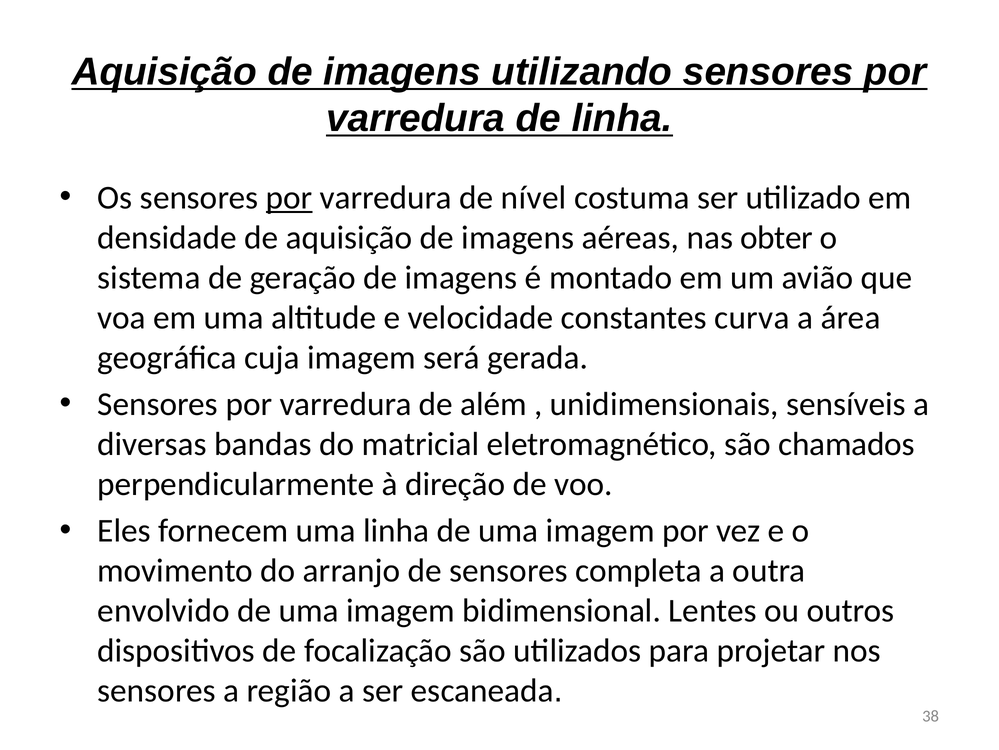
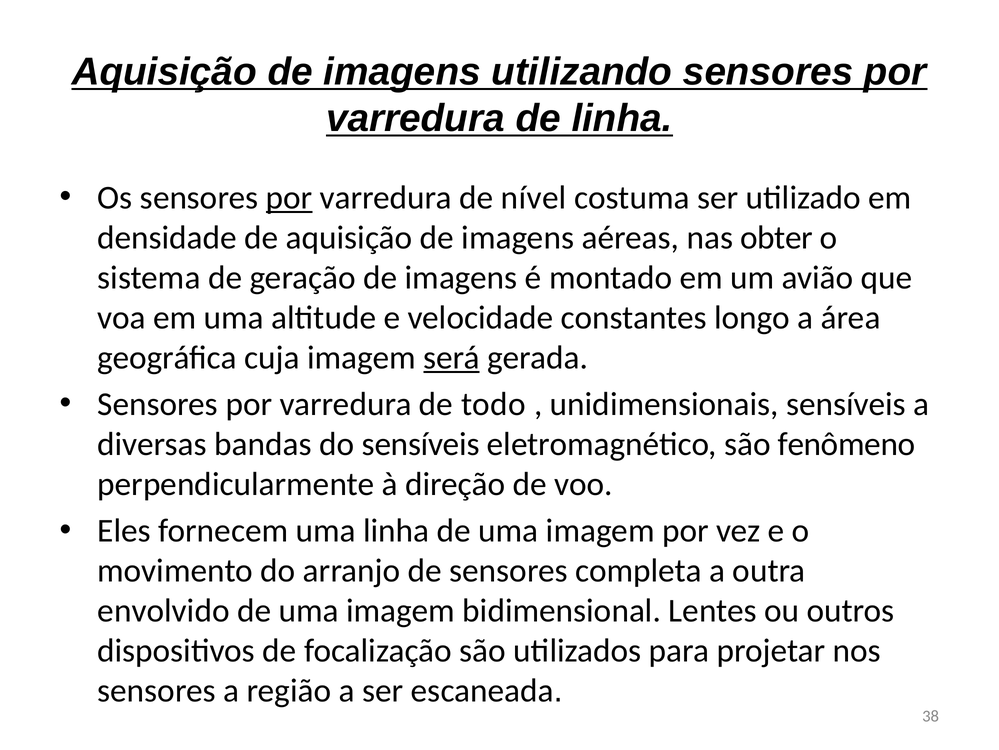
curva: curva -> longo (752, 317)
será underline: none -> present (452, 357)
além: além -> todo (493, 404)
do matricial: matricial -> sensíveis (421, 444)
chamados: chamados -> fenômeno (847, 444)
